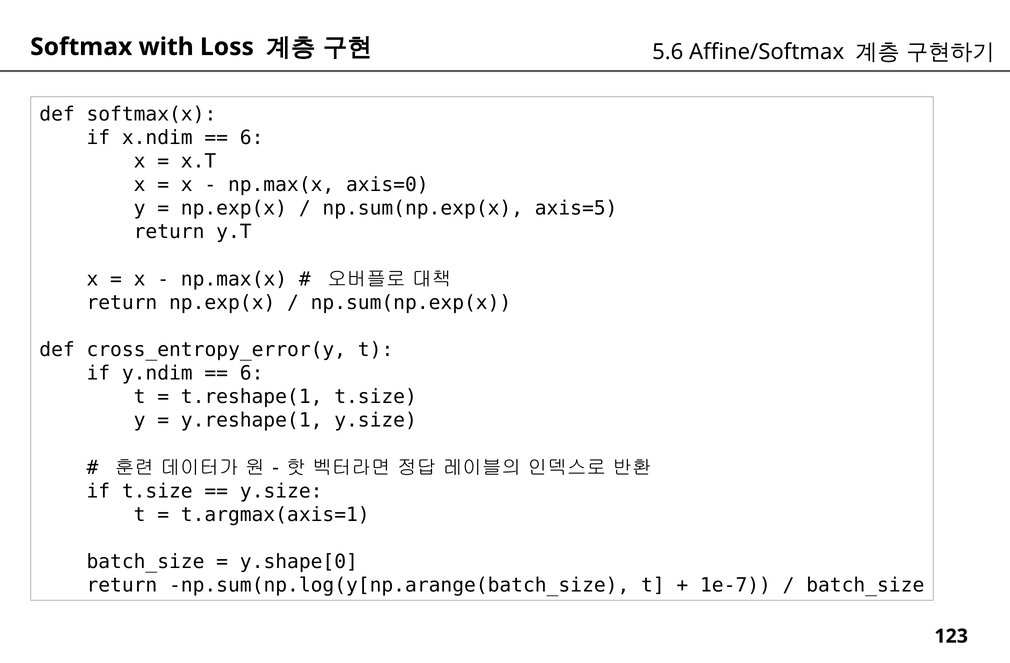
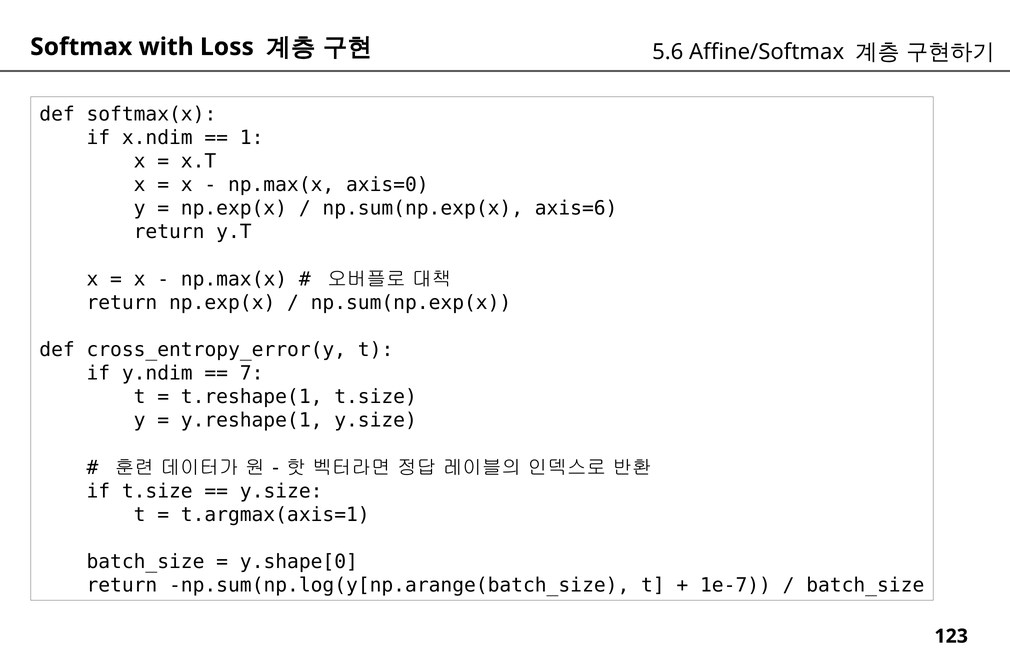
6: 6 -> 1 (252, 138)
axis=5: axis=5 -> axis=6 (576, 209)
6: 6 -> 7 (252, 374)
